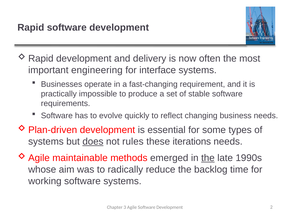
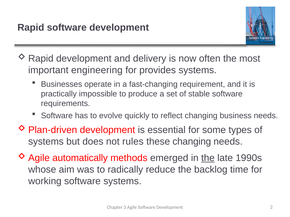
interface: interface -> provides (158, 70)
does underline: present -> none (93, 142)
these iterations: iterations -> changing (192, 142)
maintainable: maintainable -> automatically (80, 158)
